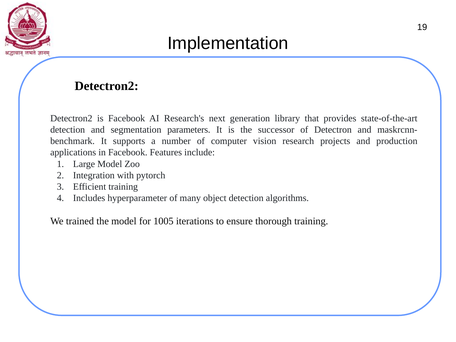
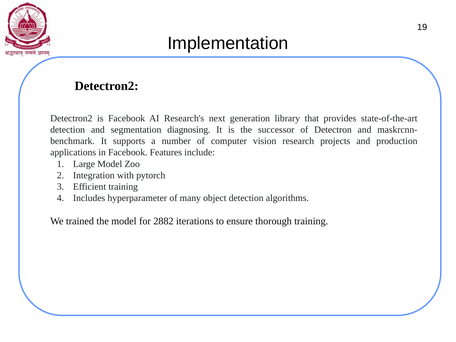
parameters: parameters -> diagnosing (189, 130)
1005: 1005 -> 2882 (163, 221)
